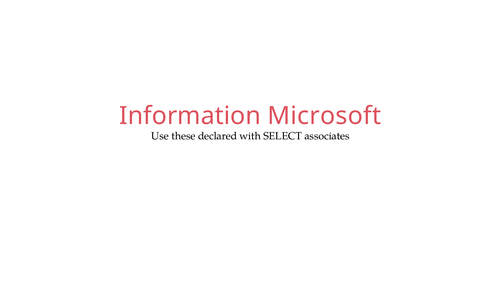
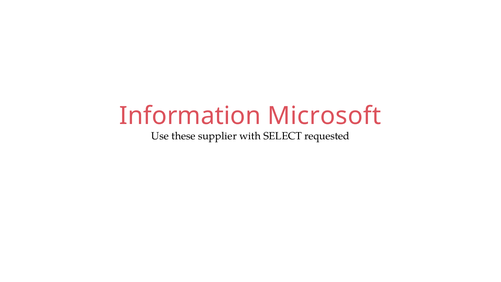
declared: declared -> supplier (217, 136)
associates: associates -> requested (327, 136)
